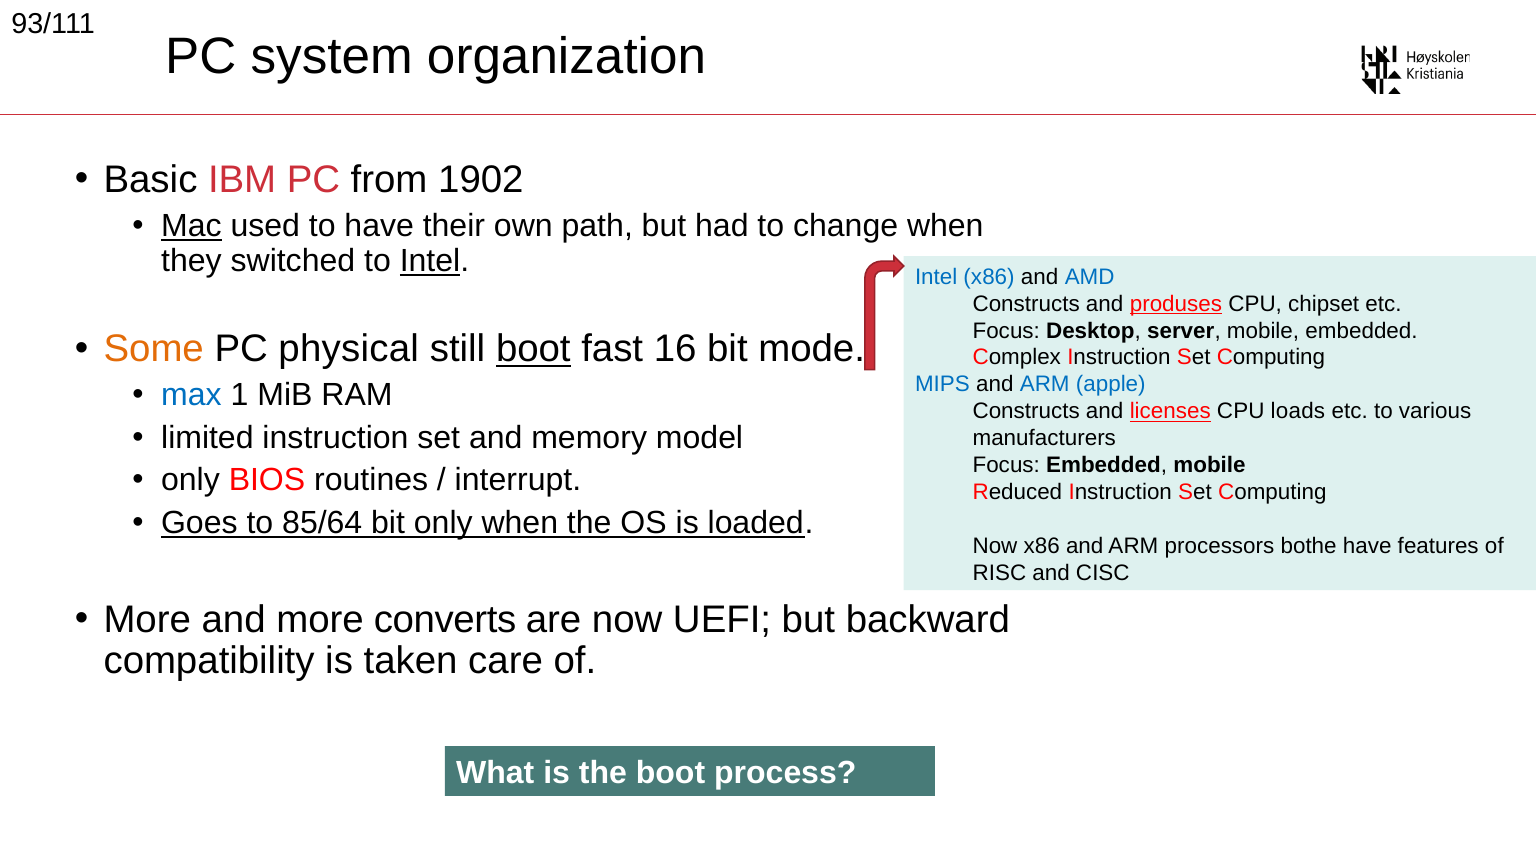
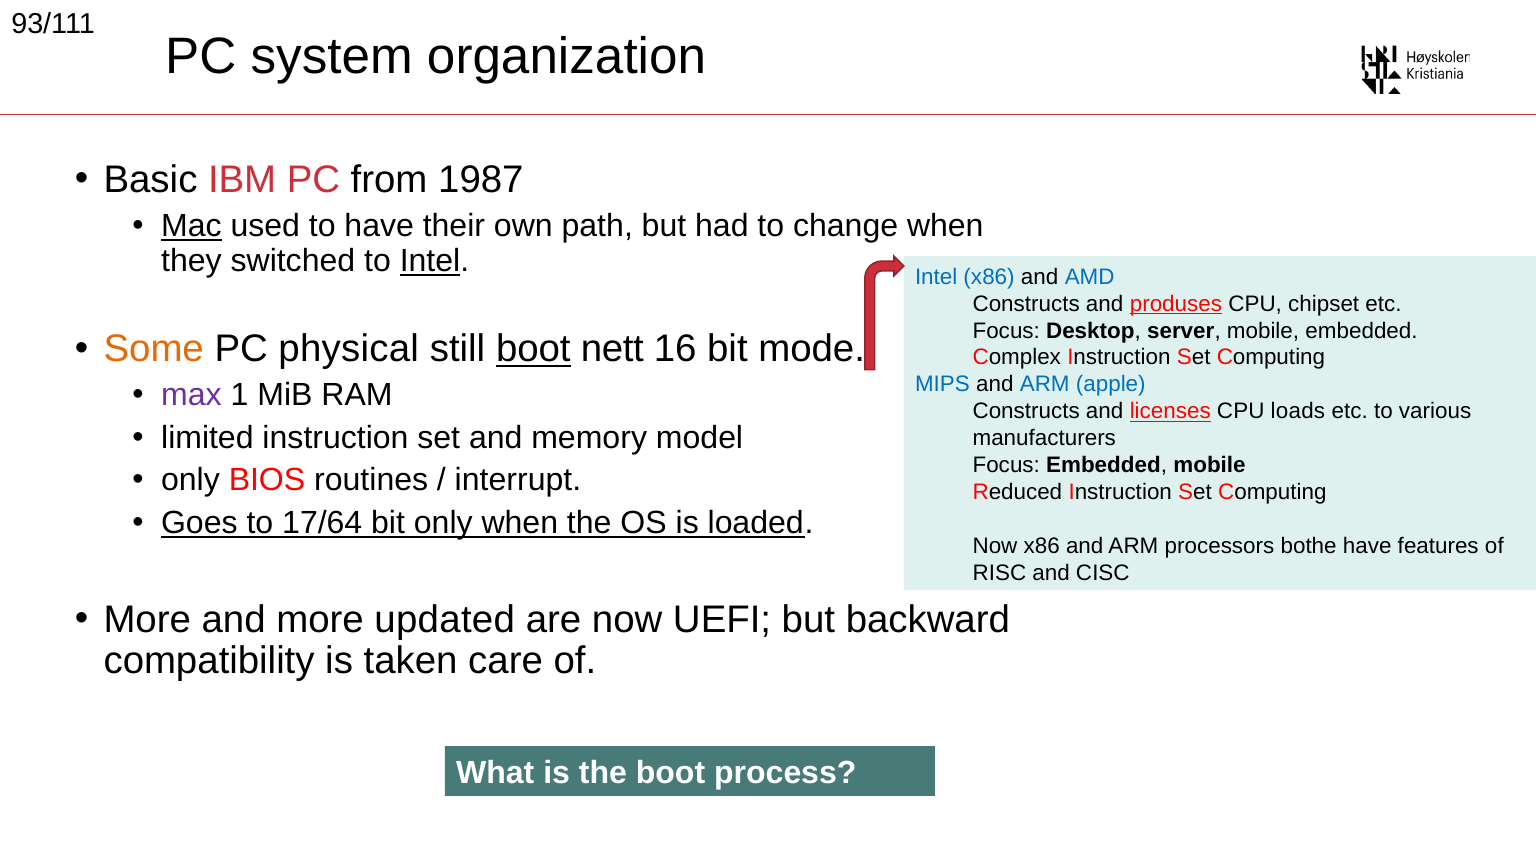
1902: 1902 -> 1987 (481, 180)
fast: fast -> nett (612, 349)
max colour: blue -> purple (191, 395)
85/64: 85/64 -> 17/64 (322, 523)
converts: converts -> updated (445, 620)
